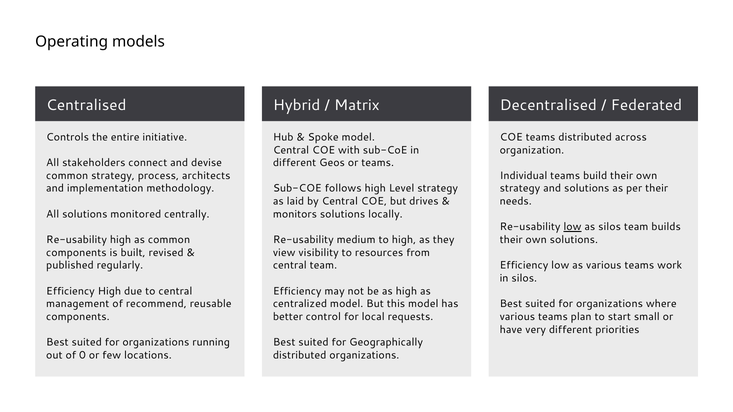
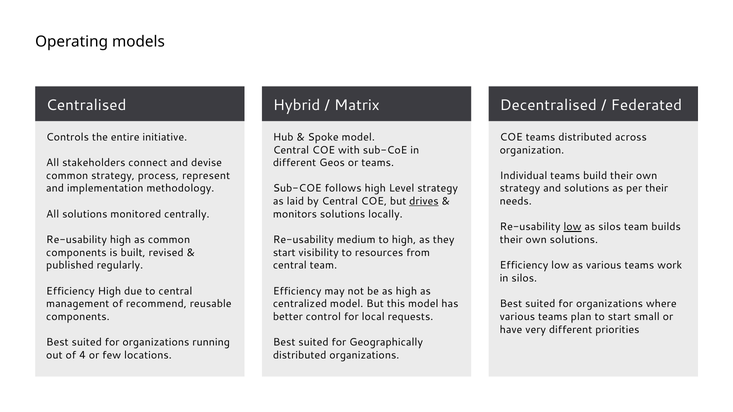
architects: architects -> represent (206, 176)
drives underline: none -> present (424, 201)
view: view -> start (284, 253)
0: 0 -> 4 (82, 355)
